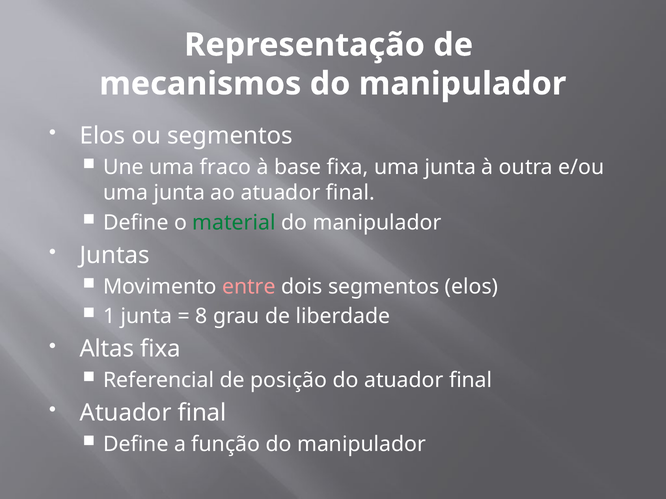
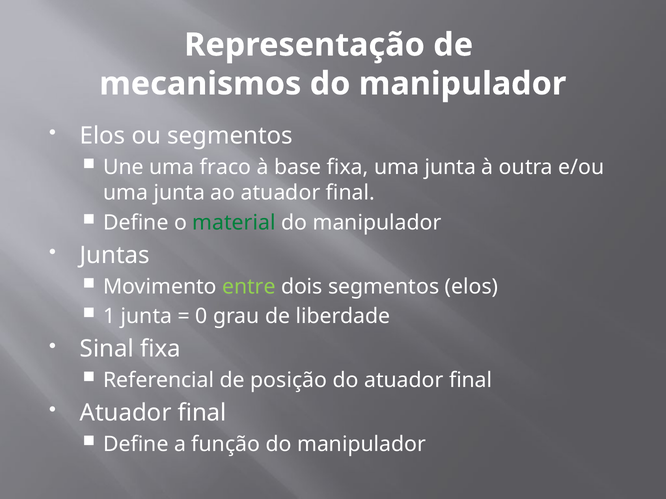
entre colour: pink -> light green (249, 287)
8: 8 -> 0 (201, 317)
Altas: Altas -> Sinal (107, 349)
